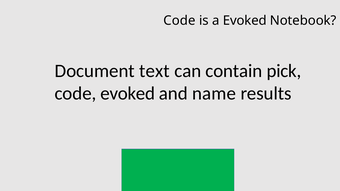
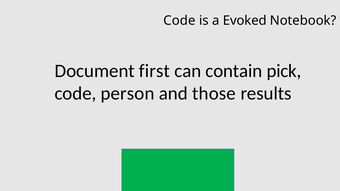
text: text -> first (154, 71)
code evoked: evoked -> person (128, 94)
name: name -> those (214, 94)
